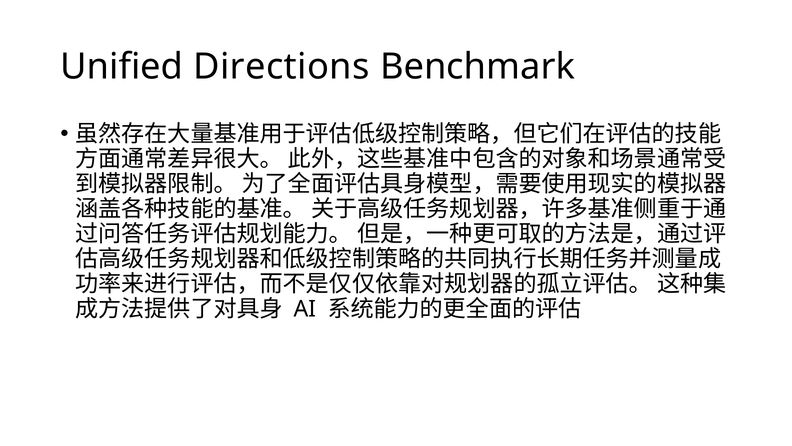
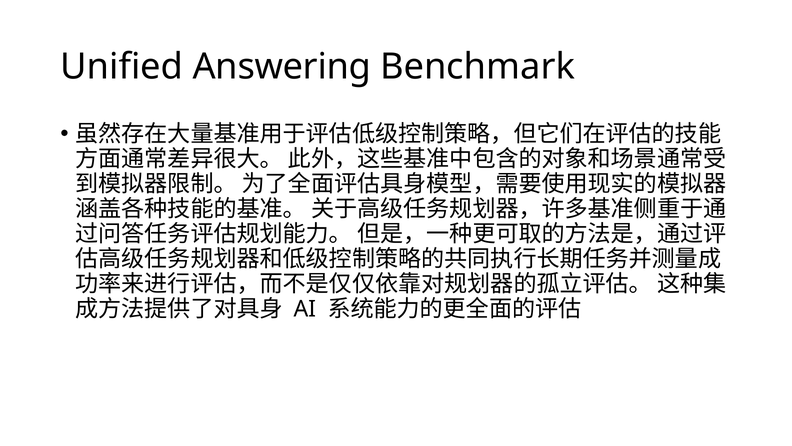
Directions: Directions -> Answering (282, 67)
